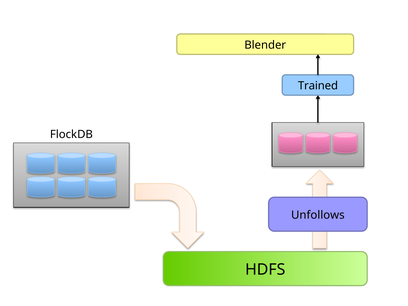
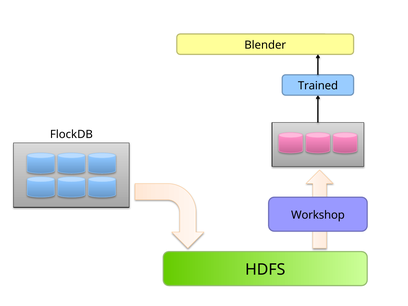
Unfollows: Unfollows -> Workshop (318, 215)
